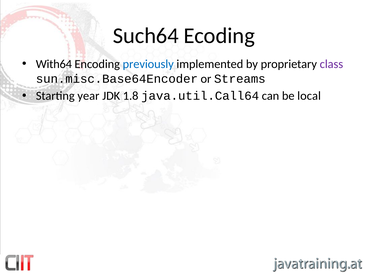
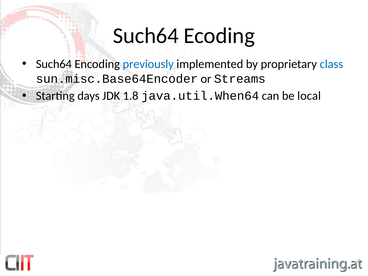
With64: With64 -> Such64 (54, 64)
class colour: purple -> blue (331, 64)
year: year -> days (89, 96)
java.util.Call64: java.util.Call64 -> java.util.When64 (200, 96)
